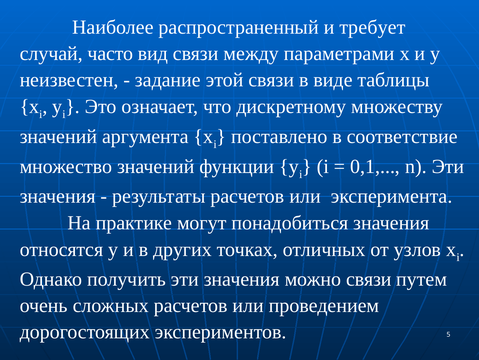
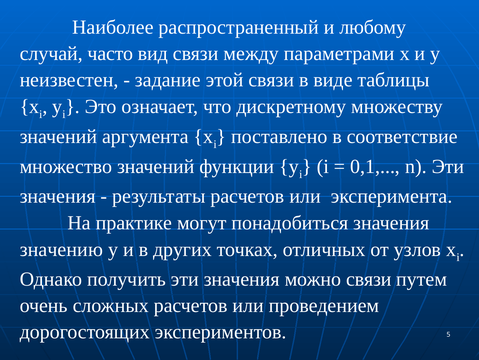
требует: требует -> любому (373, 27)
относятся: относятся -> значению (61, 249)
